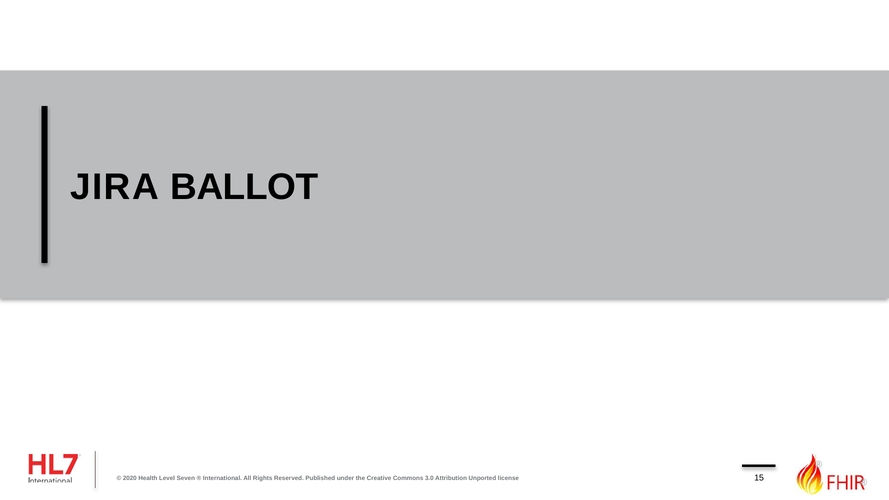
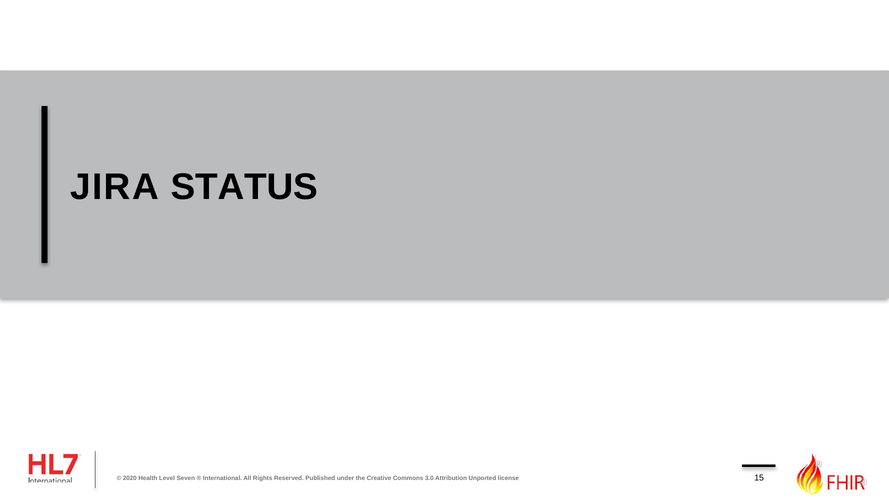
BALLOT: BALLOT -> STATUS (244, 187)
